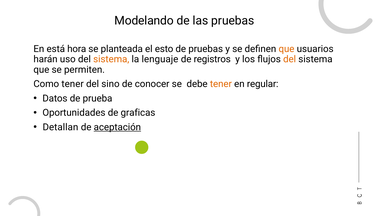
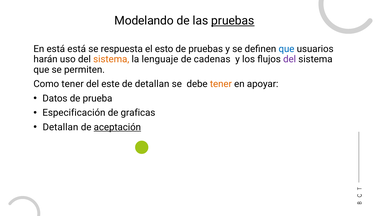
pruebas underline: none -> present (233, 21)
está hora: hora -> está (77, 49)
planteada: planteada -> respuesta (122, 49)
que colour: orange -> blue (286, 49)
registros: registros -> cadenas (212, 59)
del colour: orange -> purple (290, 59)
sino: sino -> este (110, 84)
de conocer: conocer -> detallan (152, 84)
regular: regular -> apoyar (263, 84)
Oportunidades: Oportunidades -> Especificación (74, 113)
